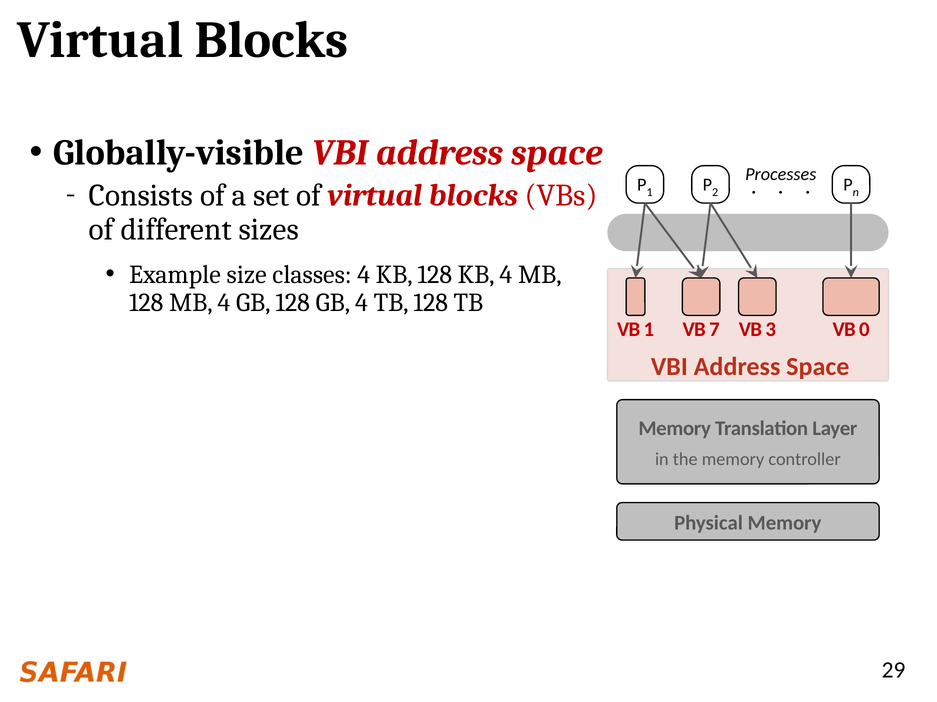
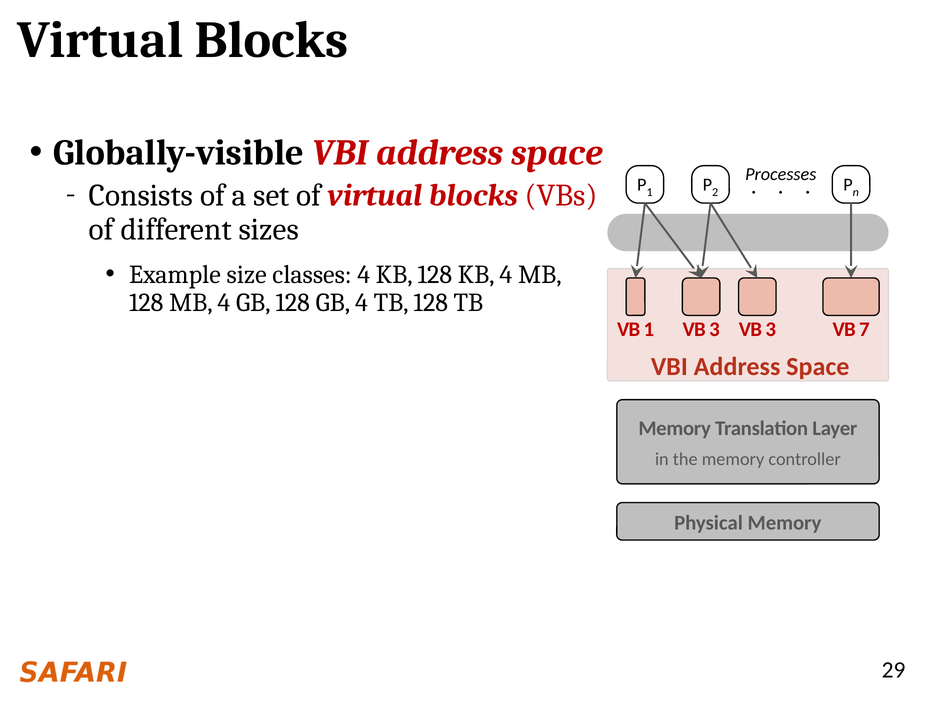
7: 7 -> 3 (714, 330)
0: 0 -> 7 (864, 330)
